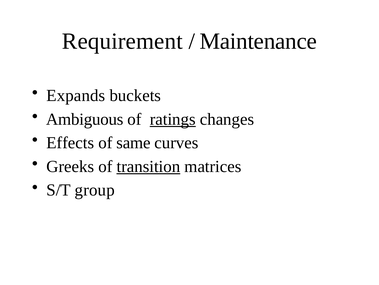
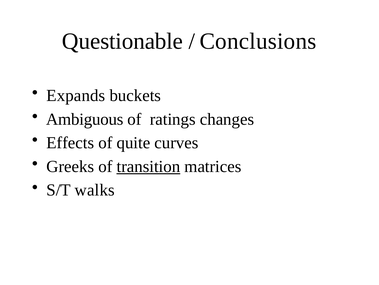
Requirement: Requirement -> Questionable (122, 41)
Maintenance: Maintenance -> Conclusions (258, 41)
ratings underline: present -> none (173, 119)
same: same -> quite (133, 142)
group: group -> walks (95, 190)
